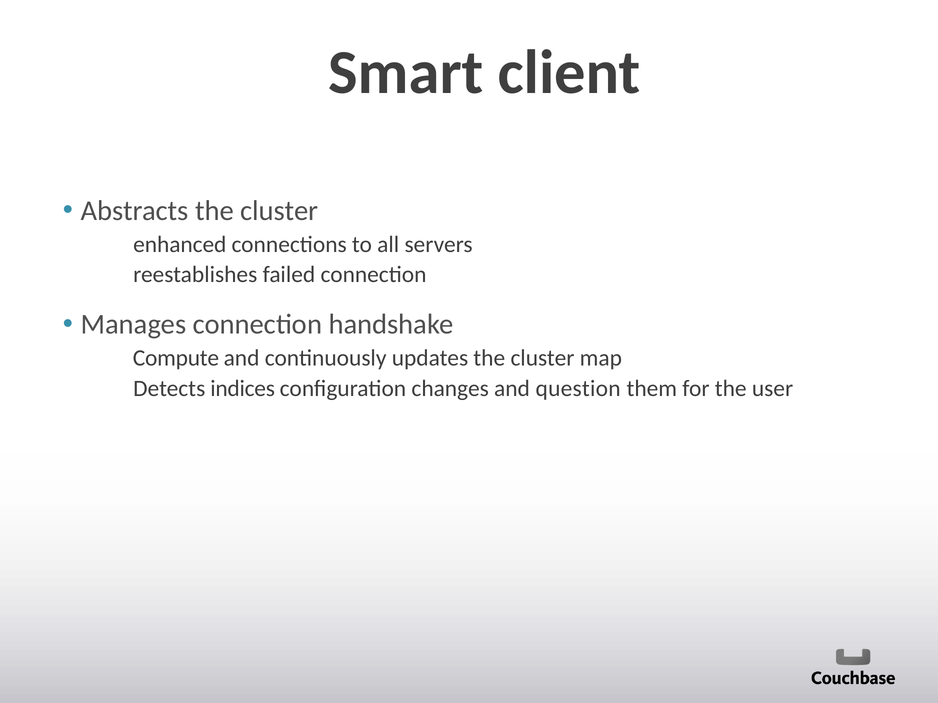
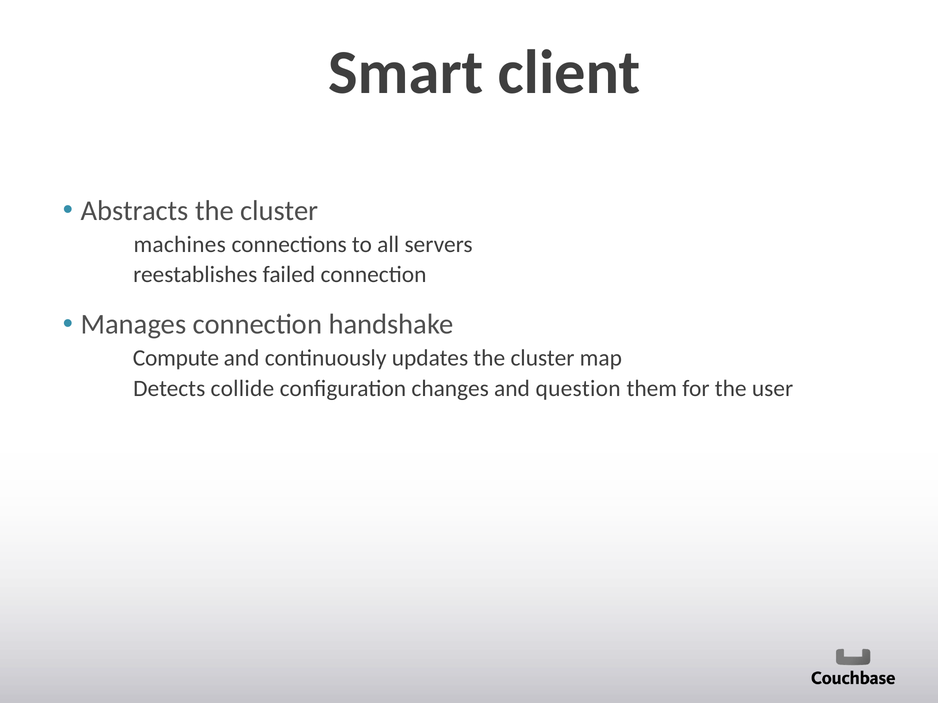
enhanced: enhanced -> machines (180, 245)
indices: indices -> collide (242, 389)
